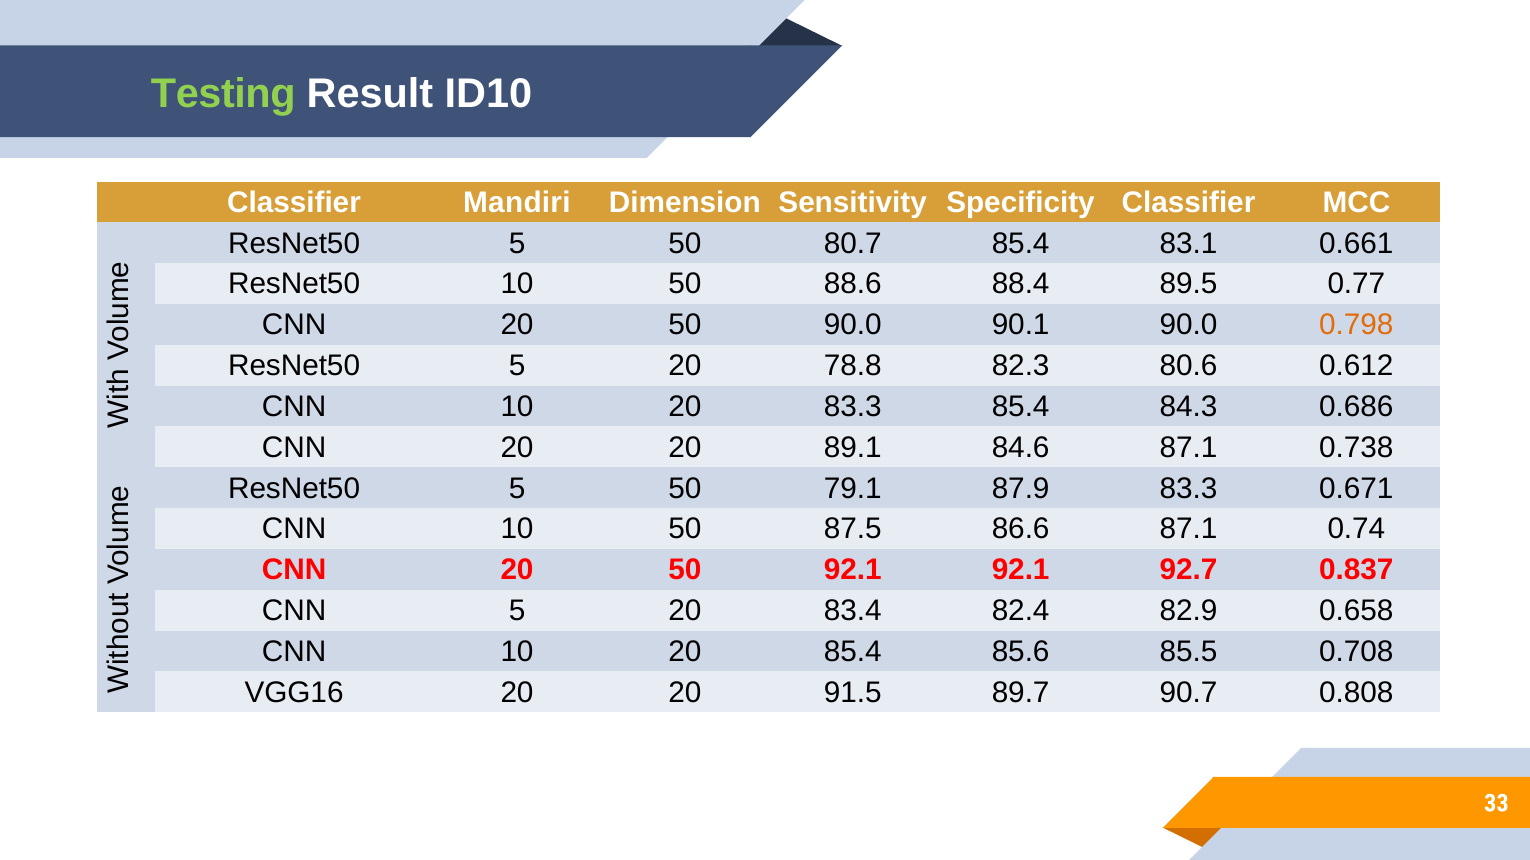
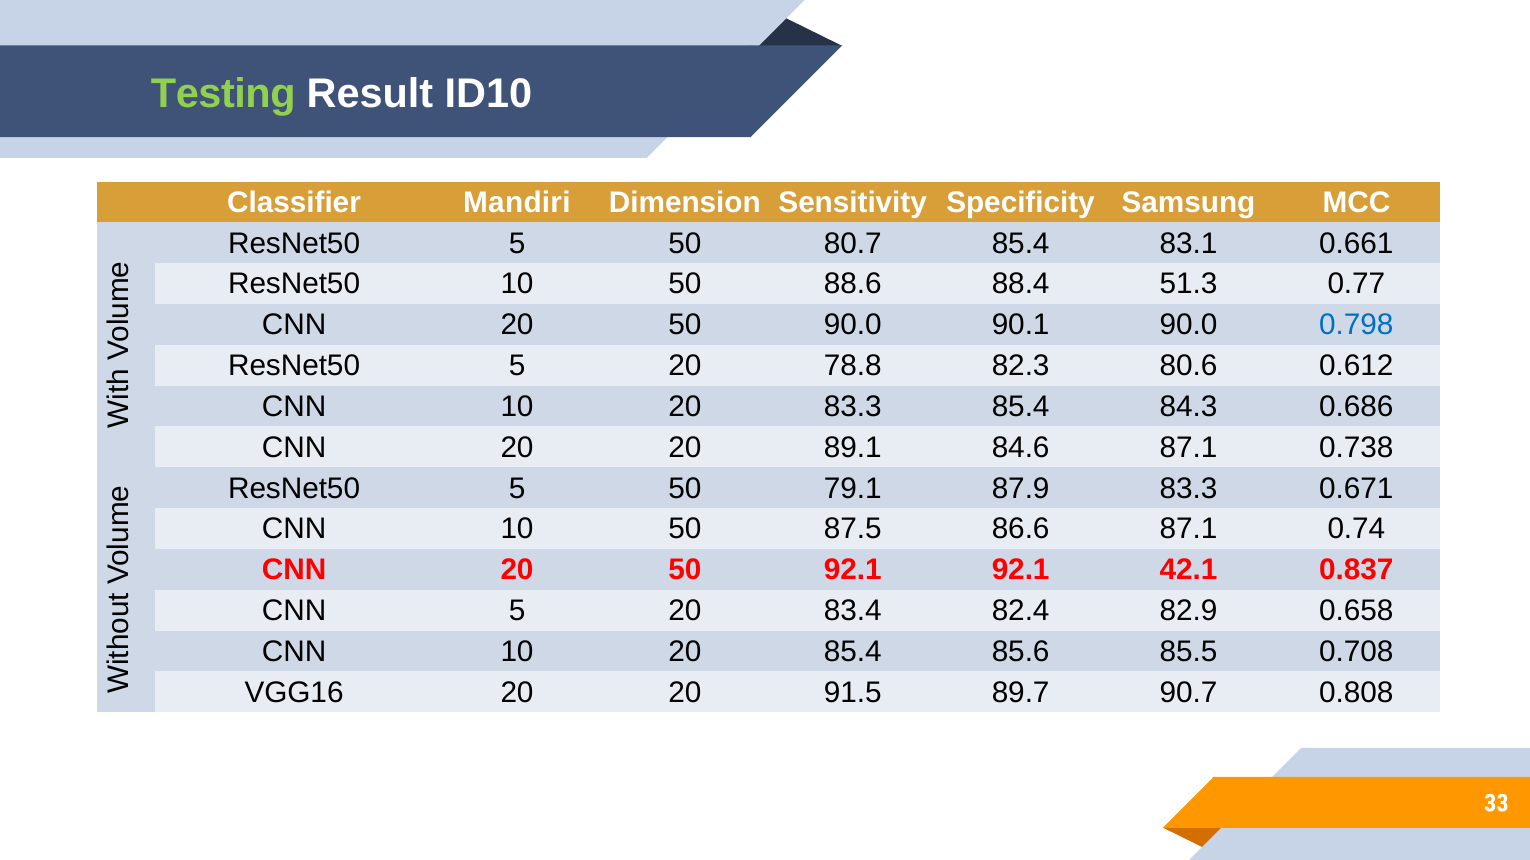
Specificity Classifier: Classifier -> Samsung (1189, 203)
89.5: 89.5 -> 51.3 (1189, 284)
0.798 colour: orange -> blue (1356, 325)
92.7: 92.7 -> 42.1 (1189, 570)
